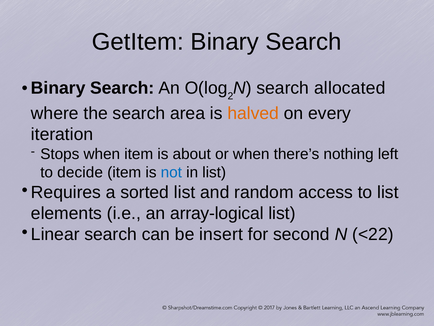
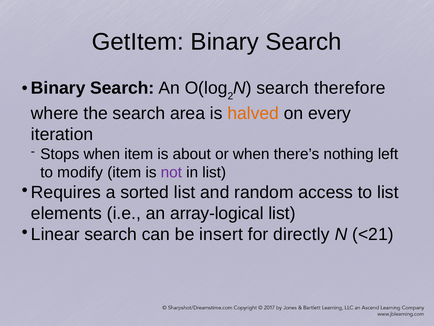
allocated: allocated -> therefore (350, 88)
decide: decide -> modify (80, 172)
not colour: blue -> purple (171, 172)
second: second -> directly (301, 234)
<22: <22 -> <21 (373, 234)
